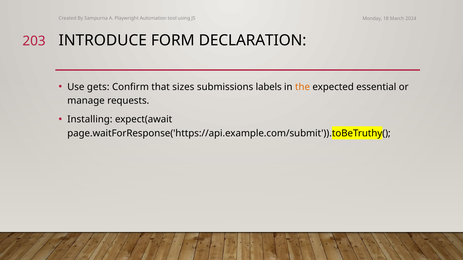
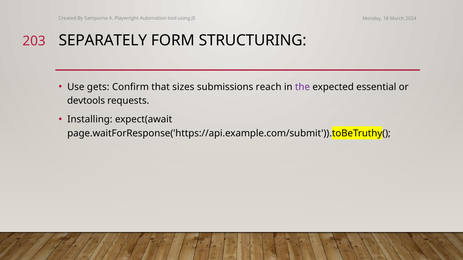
INTRODUCE: INTRODUCE -> SEPARATELY (103, 41)
DECLARATION: DECLARATION -> STRUCTURING (253, 41)
labels: labels -> reach (269, 87)
the colour: orange -> purple (303, 87)
manage: manage -> devtools (86, 101)
